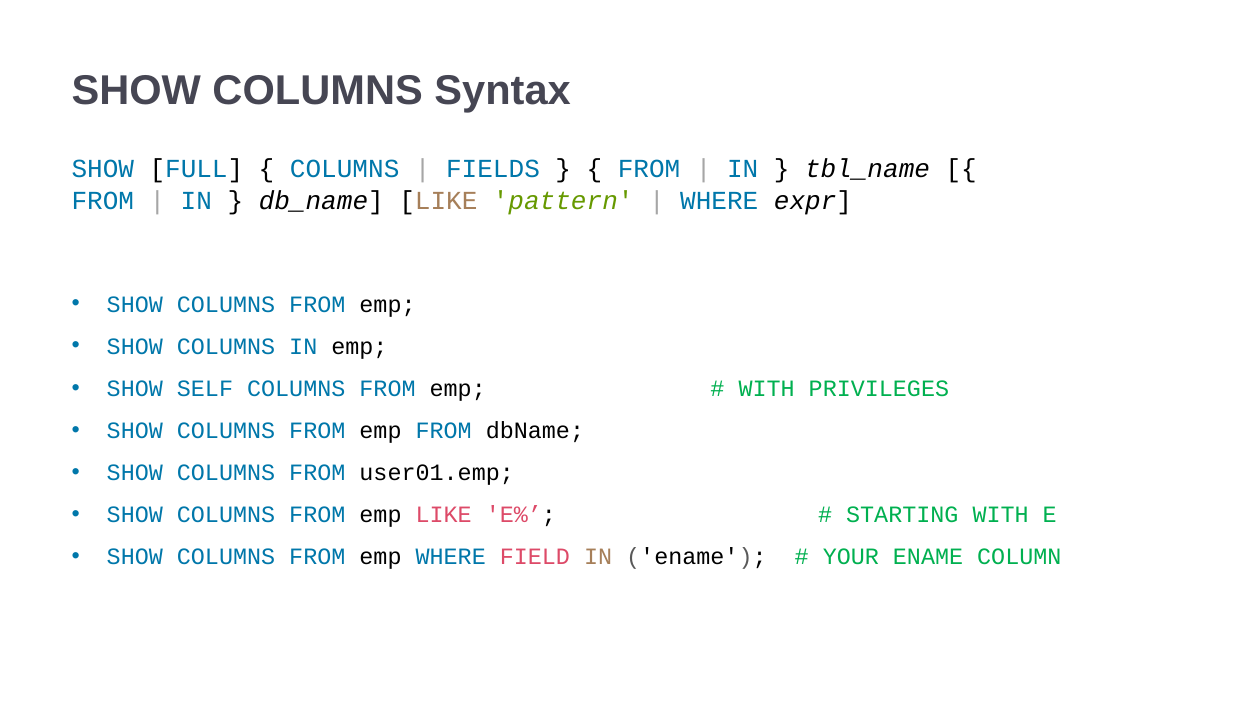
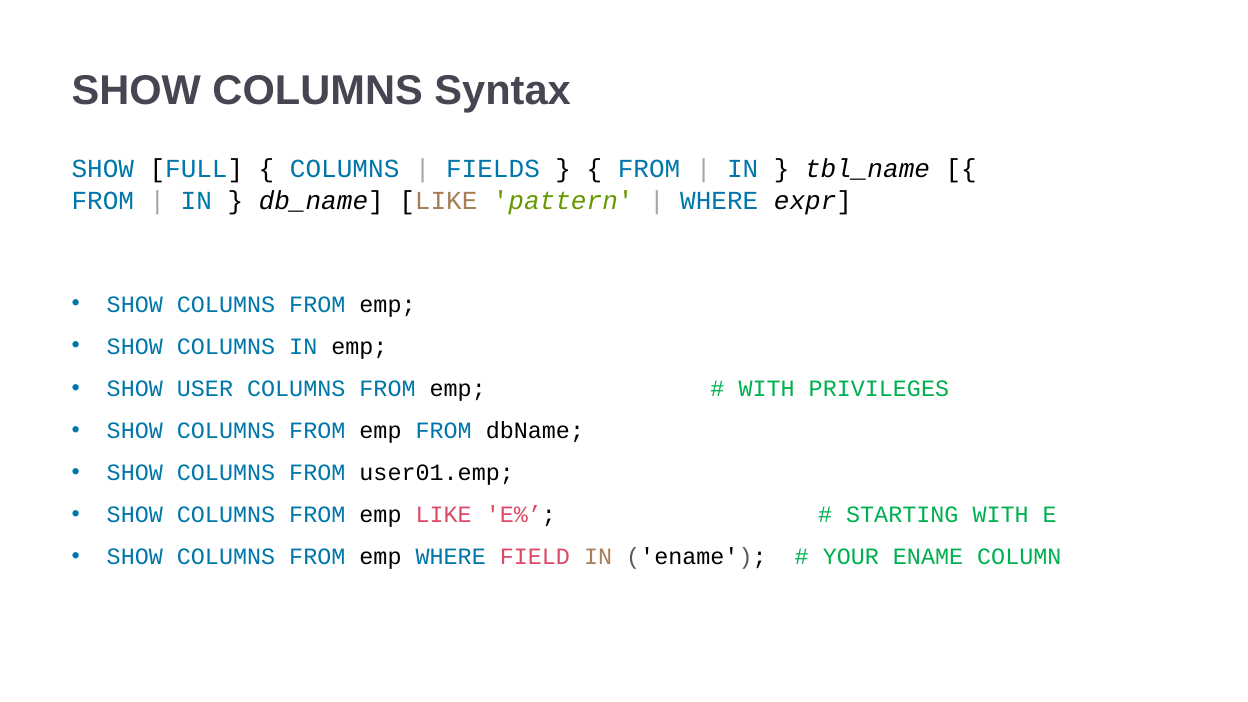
SELF: SELF -> USER (205, 389)
